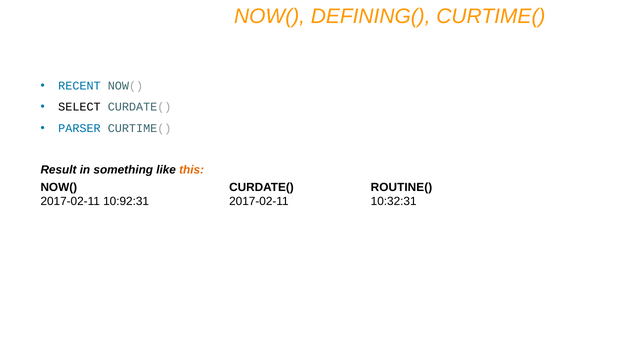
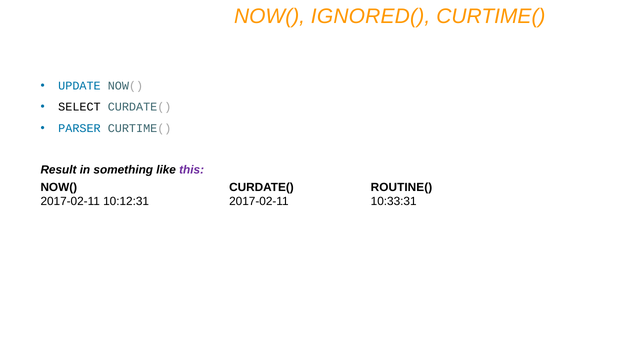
DEFINING(: DEFINING( -> IGNORED( (371, 16)
RECENT: RECENT -> UPDATE (79, 86)
this colour: orange -> purple (192, 170)
10:92:31: 10:92:31 -> 10:12:31 (126, 201)
10:32:31: 10:32:31 -> 10:33:31 (394, 201)
